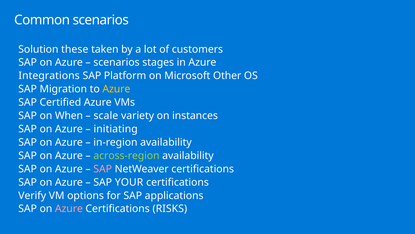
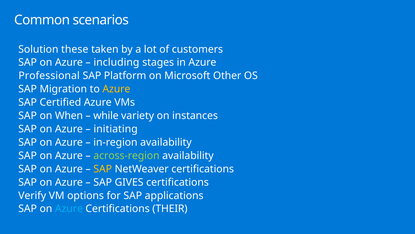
scenarios: scenarios -> including (116, 62)
Integrations: Integrations -> Professional (49, 76)
scale: scale -> while (106, 115)
SAP colour: pink -> yellow (103, 169)
YOUR: YOUR -> GIVES (129, 182)
Azure colour: pink -> light blue (69, 208)
RISKS: RISKS -> THEIR (170, 208)
